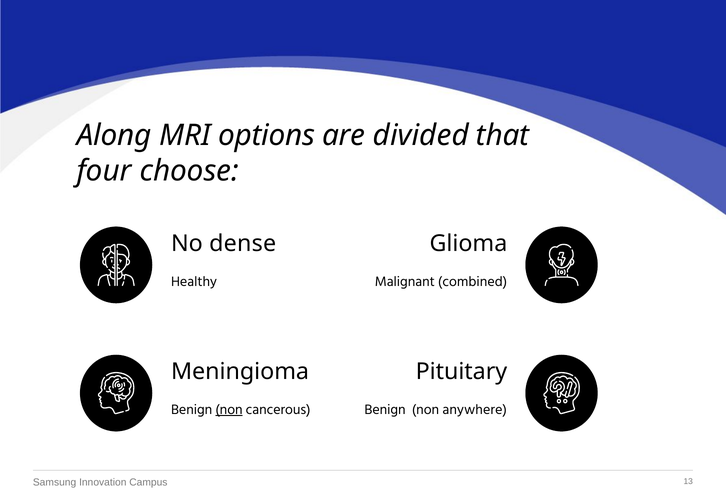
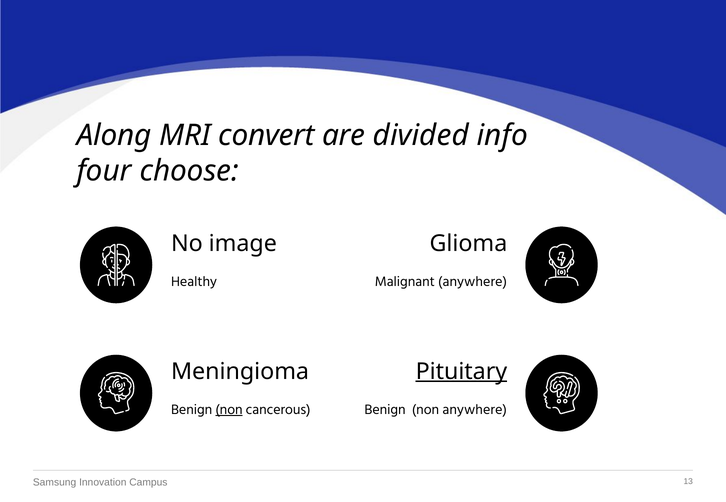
options: options -> convert (267, 136)
that: that -> info (502, 136)
dense: dense -> image (243, 244)
Malignant combined: combined -> anywhere (473, 282)
Pituitary underline: none -> present (461, 372)
